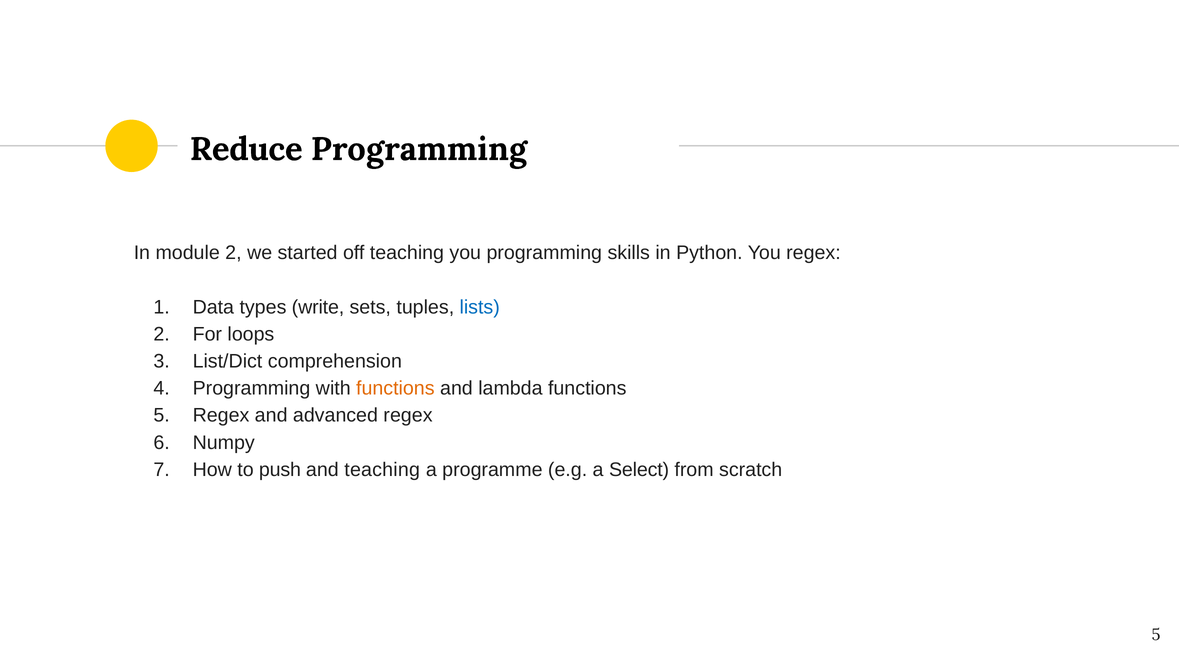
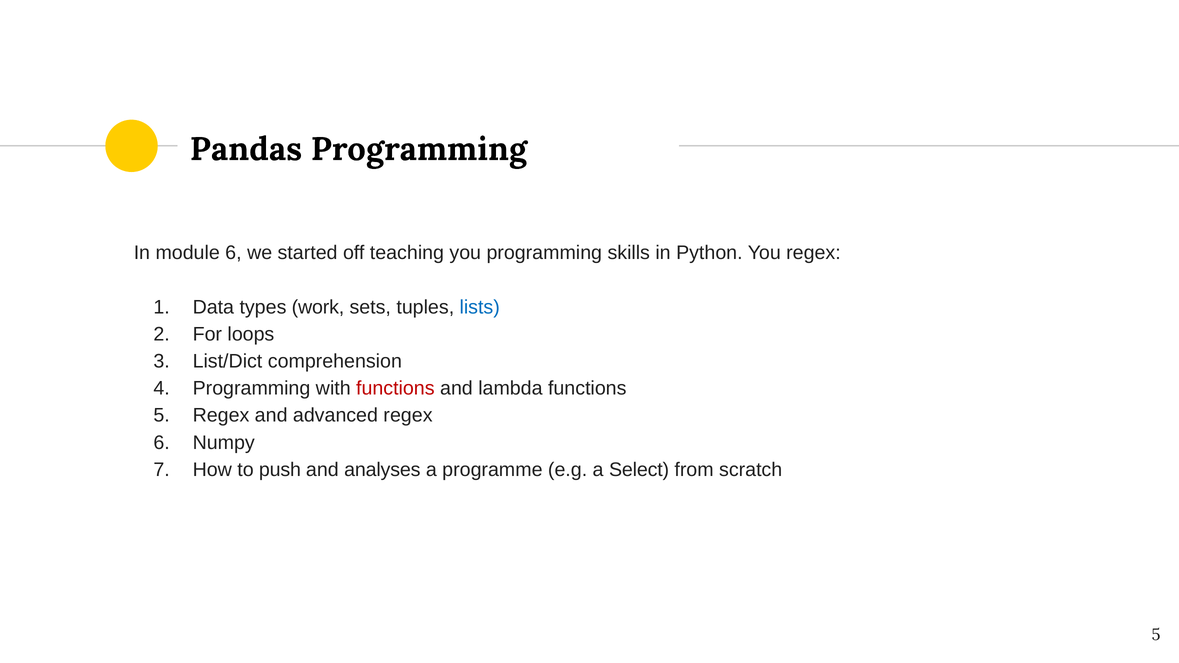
Reduce: Reduce -> Pandas (246, 149)
module 2: 2 -> 6 (233, 253)
write: write -> work (318, 307)
functions colour: orange -> red (395, 389)
and teaching: teaching -> analyses (382, 470)
